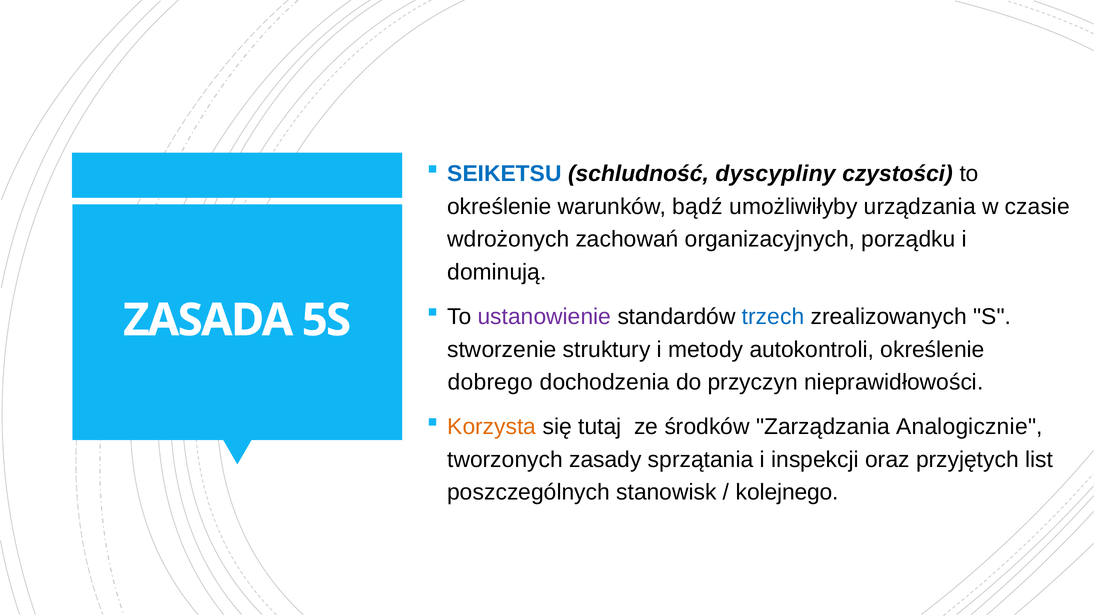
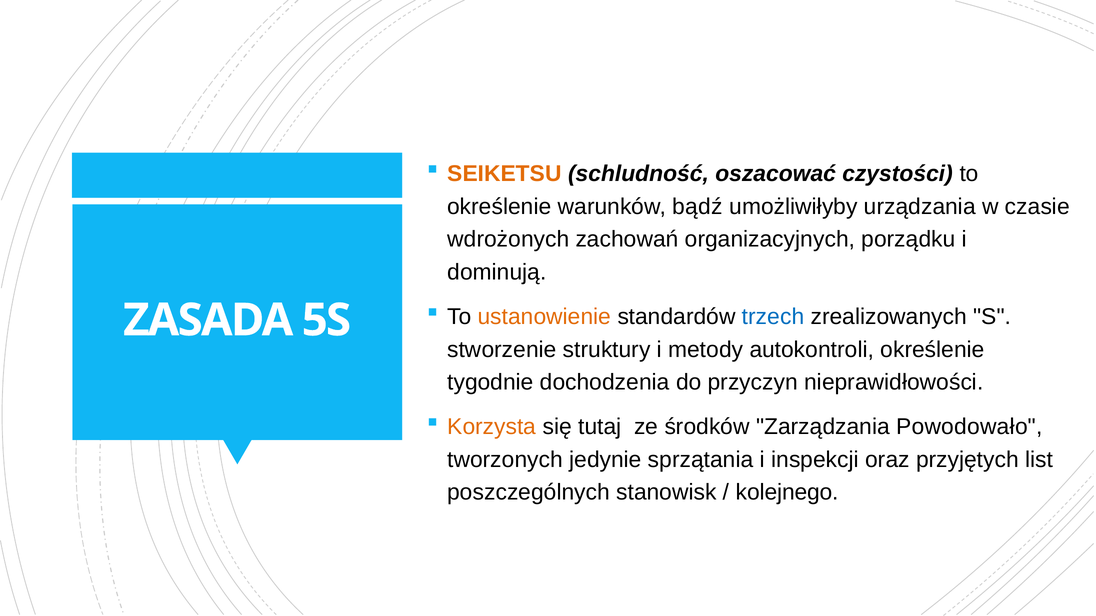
SEIKETSU colour: blue -> orange (504, 174)
dyscypliny: dyscypliny -> oszacować (776, 174)
ustanowienie colour: purple -> orange (544, 317)
dobrego: dobrego -> tygodnie (490, 383)
Analogicznie: Analogicznie -> Powodowało (969, 427)
zasady: zasady -> jedynie (605, 460)
